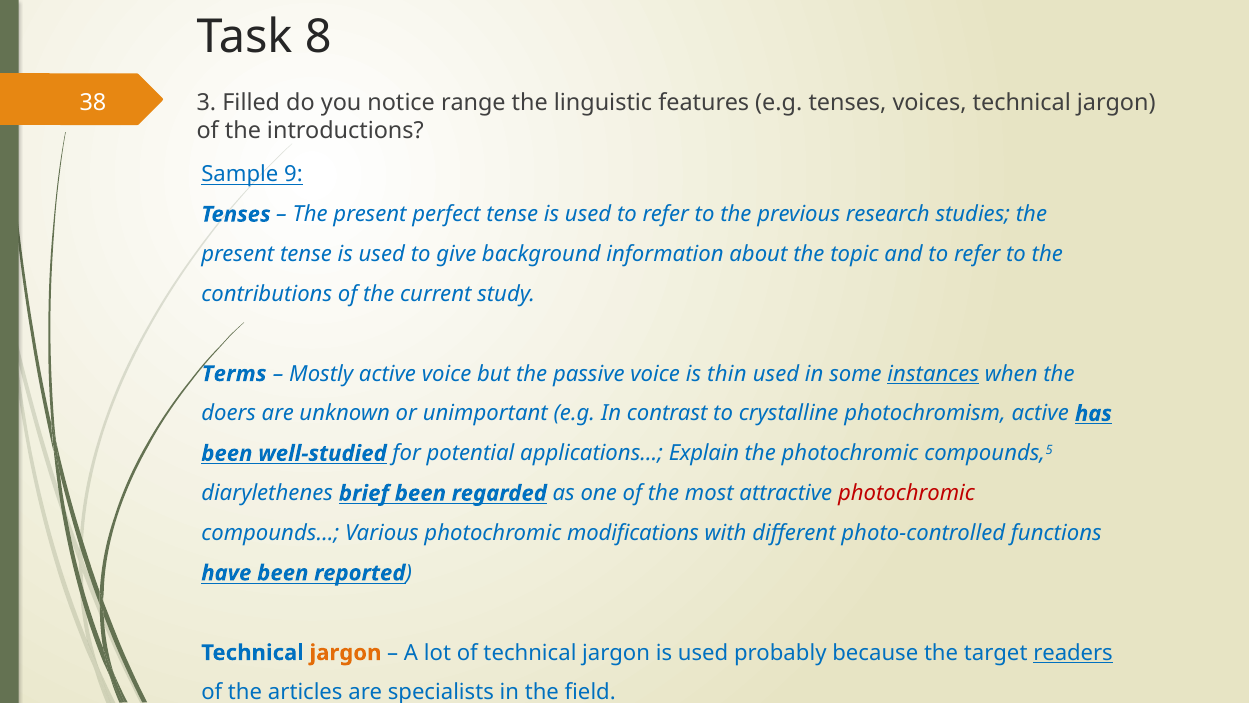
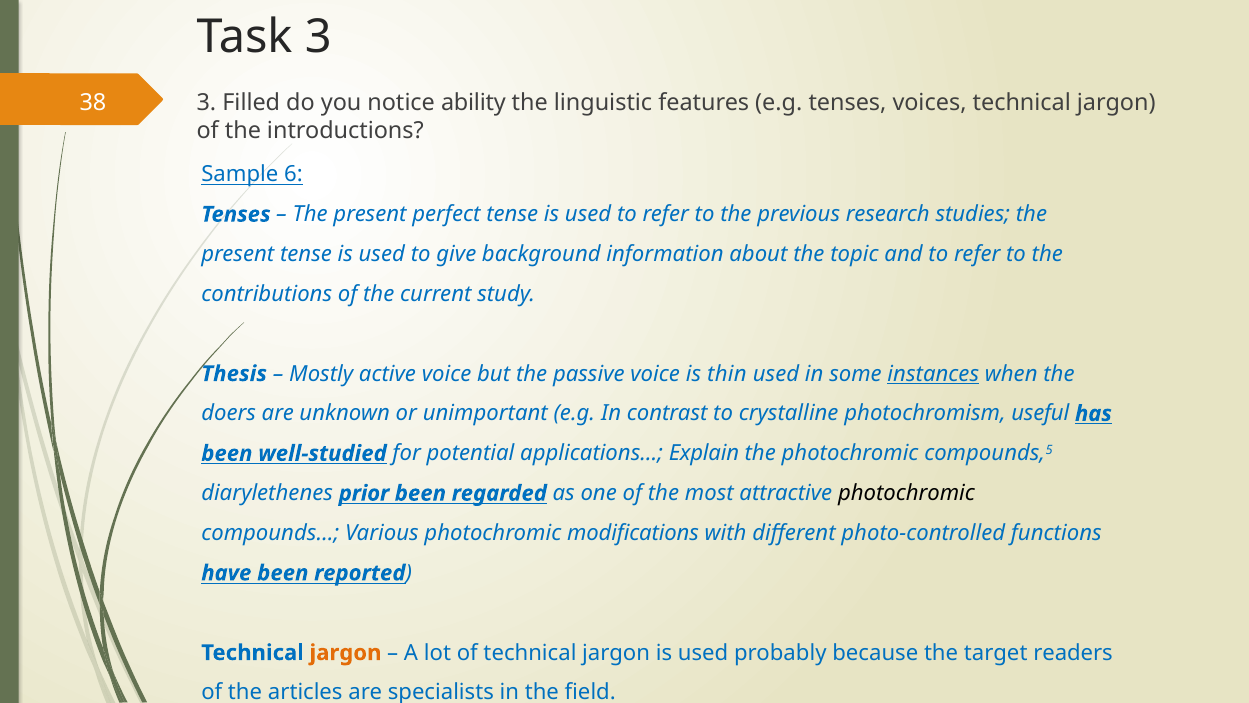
Task 8: 8 -> 3 (318, 37)
range: range -> ability (473, 103)
9: 9 -> 6 (293, 174)
Terms: Terms -> Thesis (234, 374)
photochromism active: active -> useful (1040, 413)
brief: brief -> prior (364, 493)
photochromic colour: red -> black (906, 493)
readers underline: present -> none (1073, 652)
